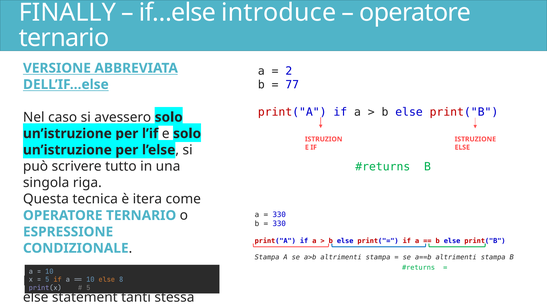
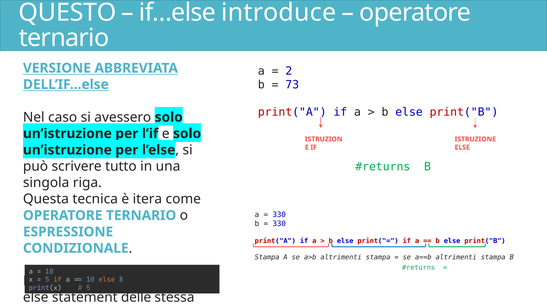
FINALLY: FINALLY -> QUESTO (68, 12)
77: 77 -> 73 (292, 85)
tanti: tanti -> delle (136, 298)
